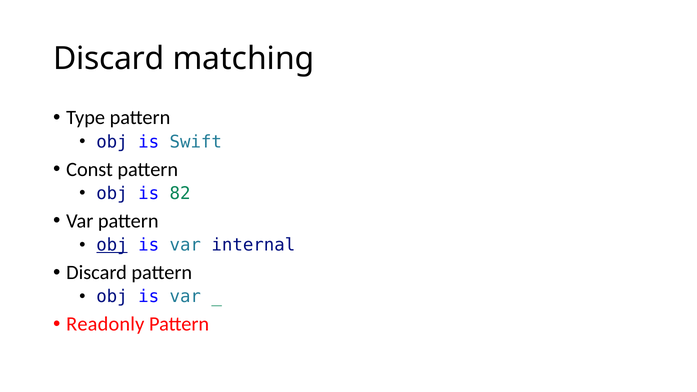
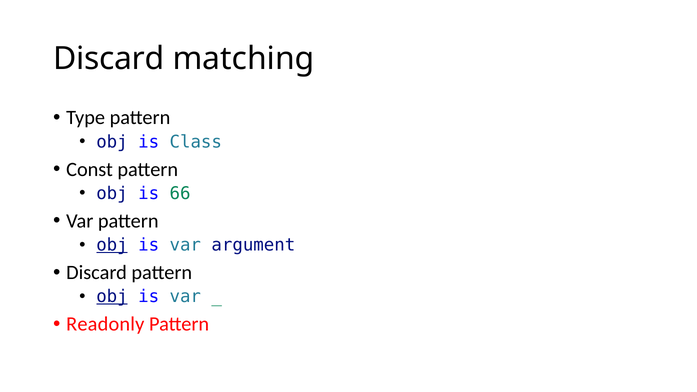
Swift: Swift -> Class (196, 142)
82: 82 -> 66 (180, 193)
internal: internal -> argument (253, 245)
obj underline: none -> present (112, 297)
